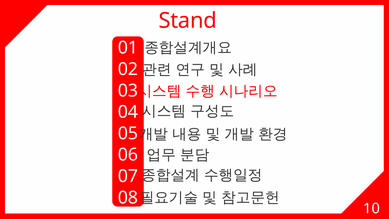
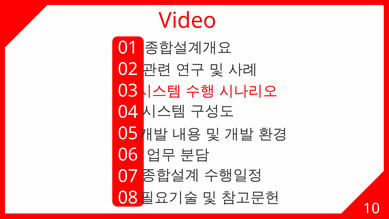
Stand: Stand -> Video (188, 21)
